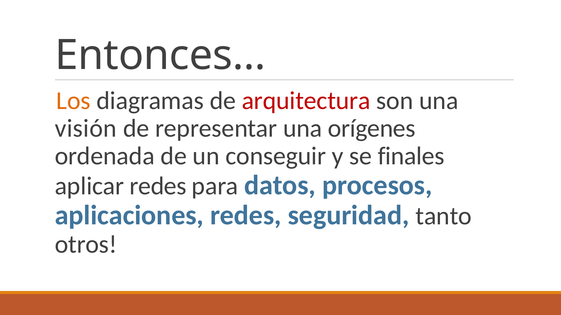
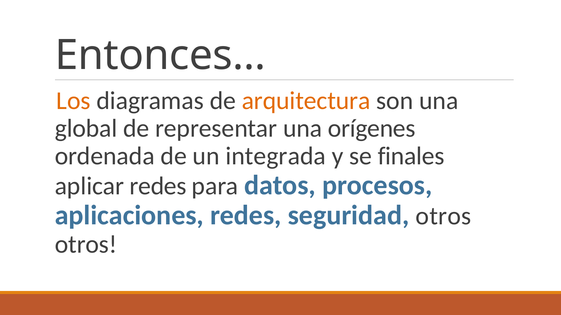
arquitectura colour: red -> orange (306, 101)
visión: visión -> global (86, 129)
conseguir: conseguir -> integrada (276, 156)
seguridad tanto: tanto -> otros (444, 217)
